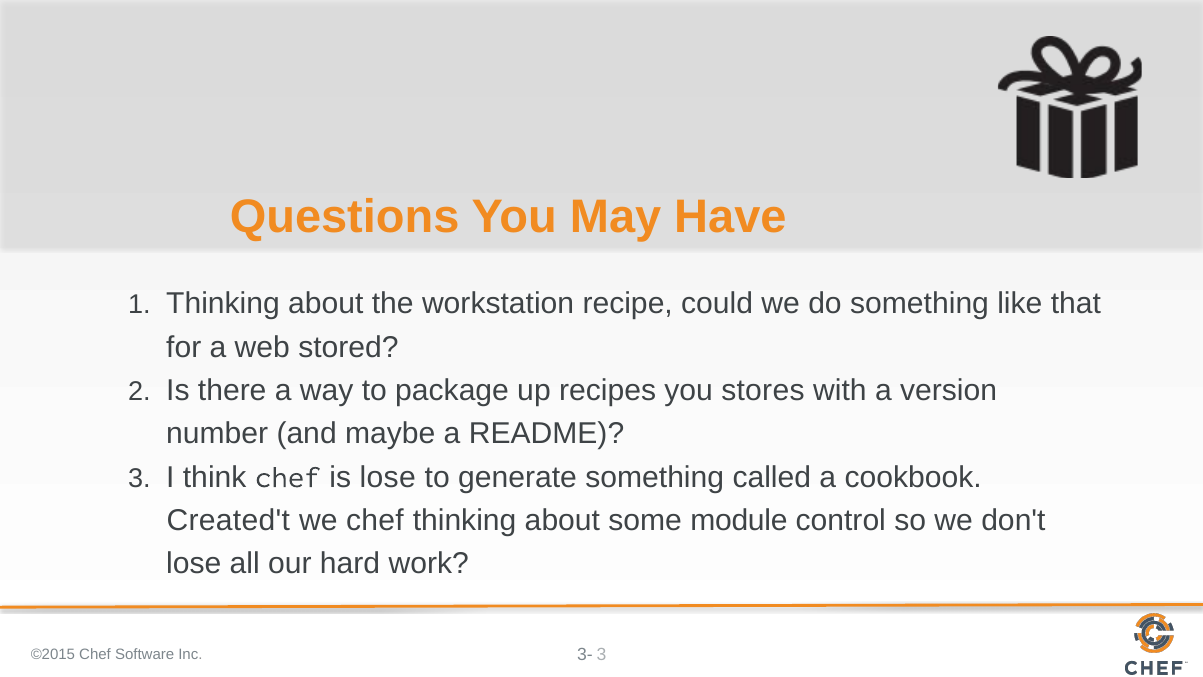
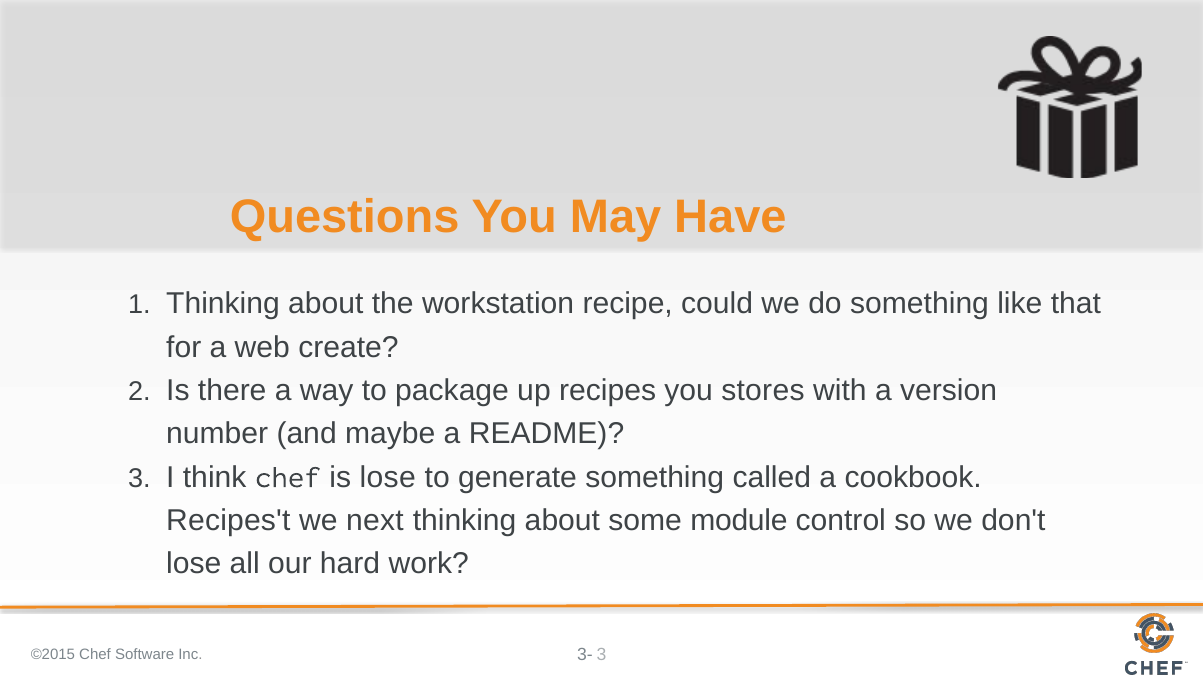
stored: stored -> create (348, 347)
Created't: Created't -> Recipes't (228, 520)
we chef: chef -> next (375, 520)
